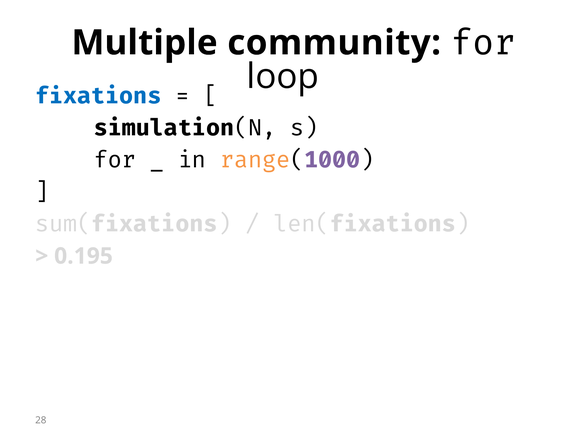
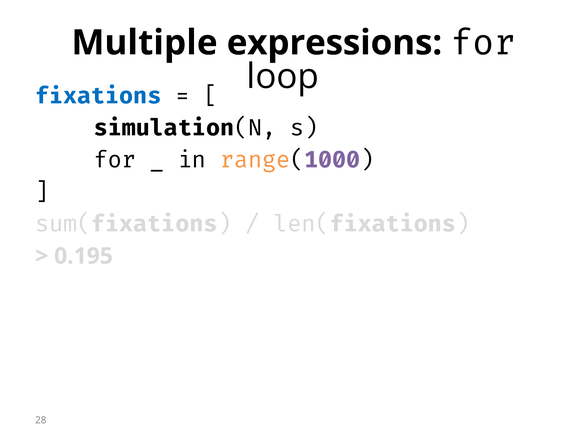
community: community -> expressions (334, 43)
